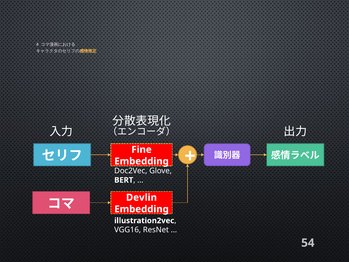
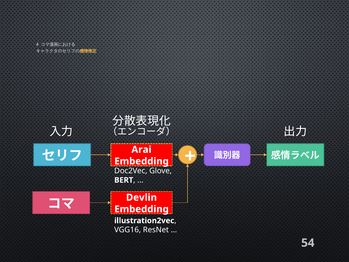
Fine: Fine -> Arai (141, 149)
